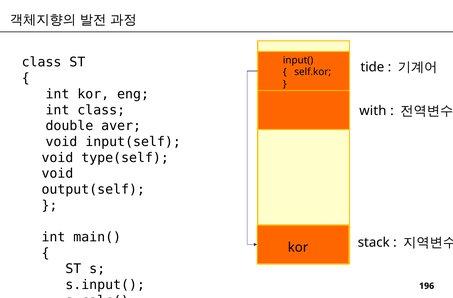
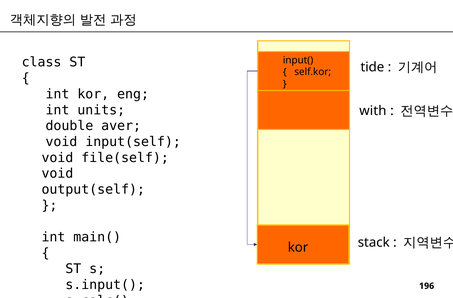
int class: class -> units (101, 110)
type(self: type(self -> file(self (125, 157)
